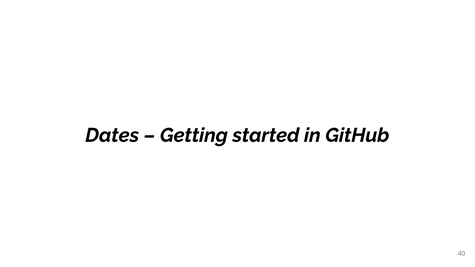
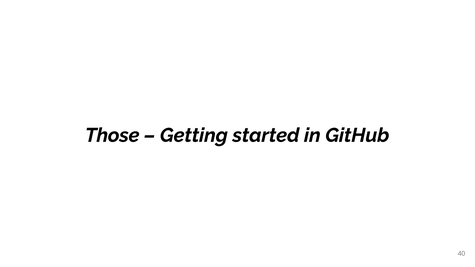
Dates: Dates -> Those (112, 135)
